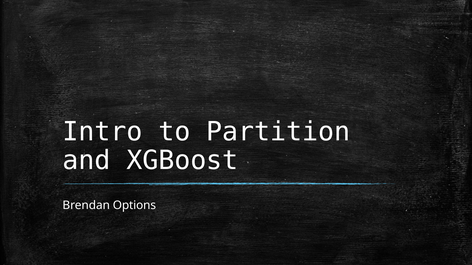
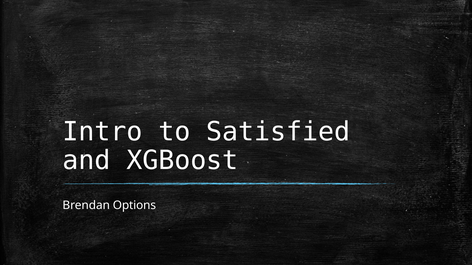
Partition: Partition -> Satisfied (278, 132)
